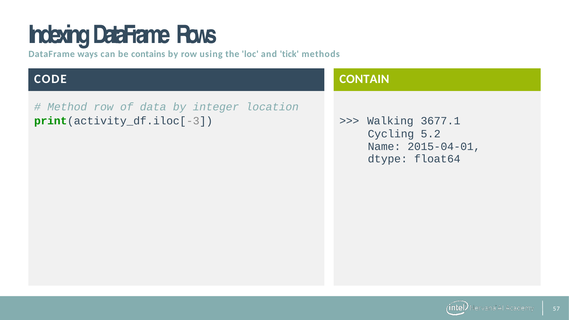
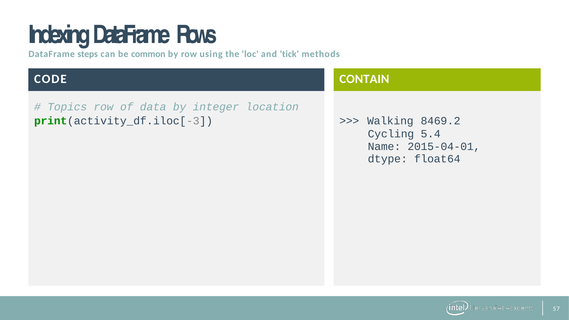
ways: ways -> steps (88, 54)
contains: contains -> common (148, 54)
Method: Method -> Topics (67, 107)
3677.1: 3677.1 -> 8469.2 (441, 121)
5.2: 5.2 -> 5.4 (431, 134)
